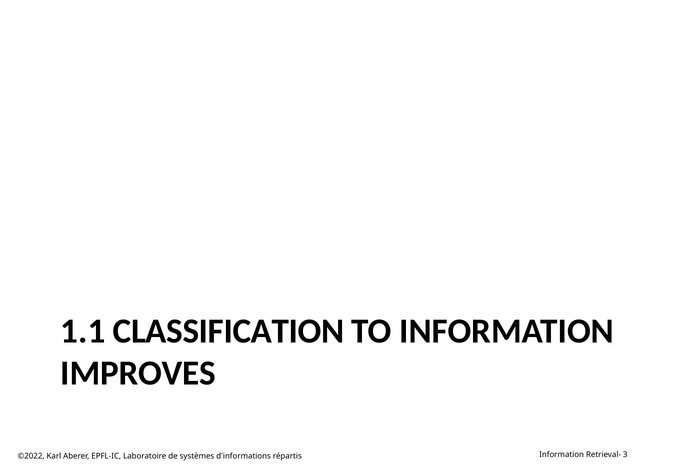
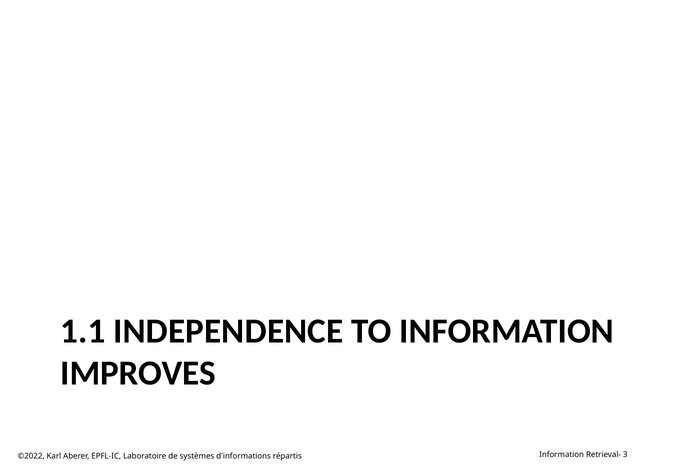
CLASSIFICATION: CLASSIFICATION -> INDEPENDENCE (228, 331)
